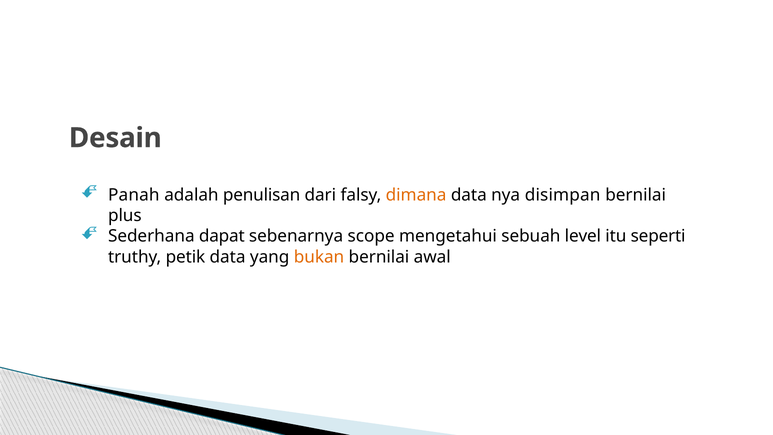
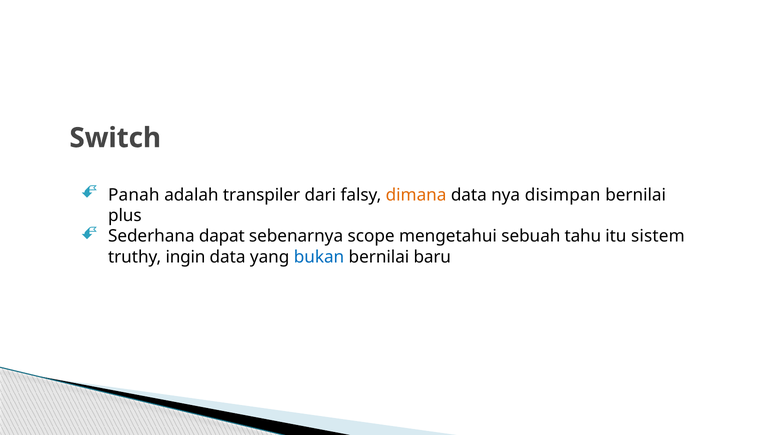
Desain: Desain -> Switch (115, 138)
penulisan: penulisan -> transpiler (262, 195)
level: level -> tahu (583, 236)
seperti: seperti -> sistem (658, 236)
petik: petik -> ingin (185, 257)
bukan colour: orange -> blue (319, 257)
awal: awal -> baru (432, 257)
